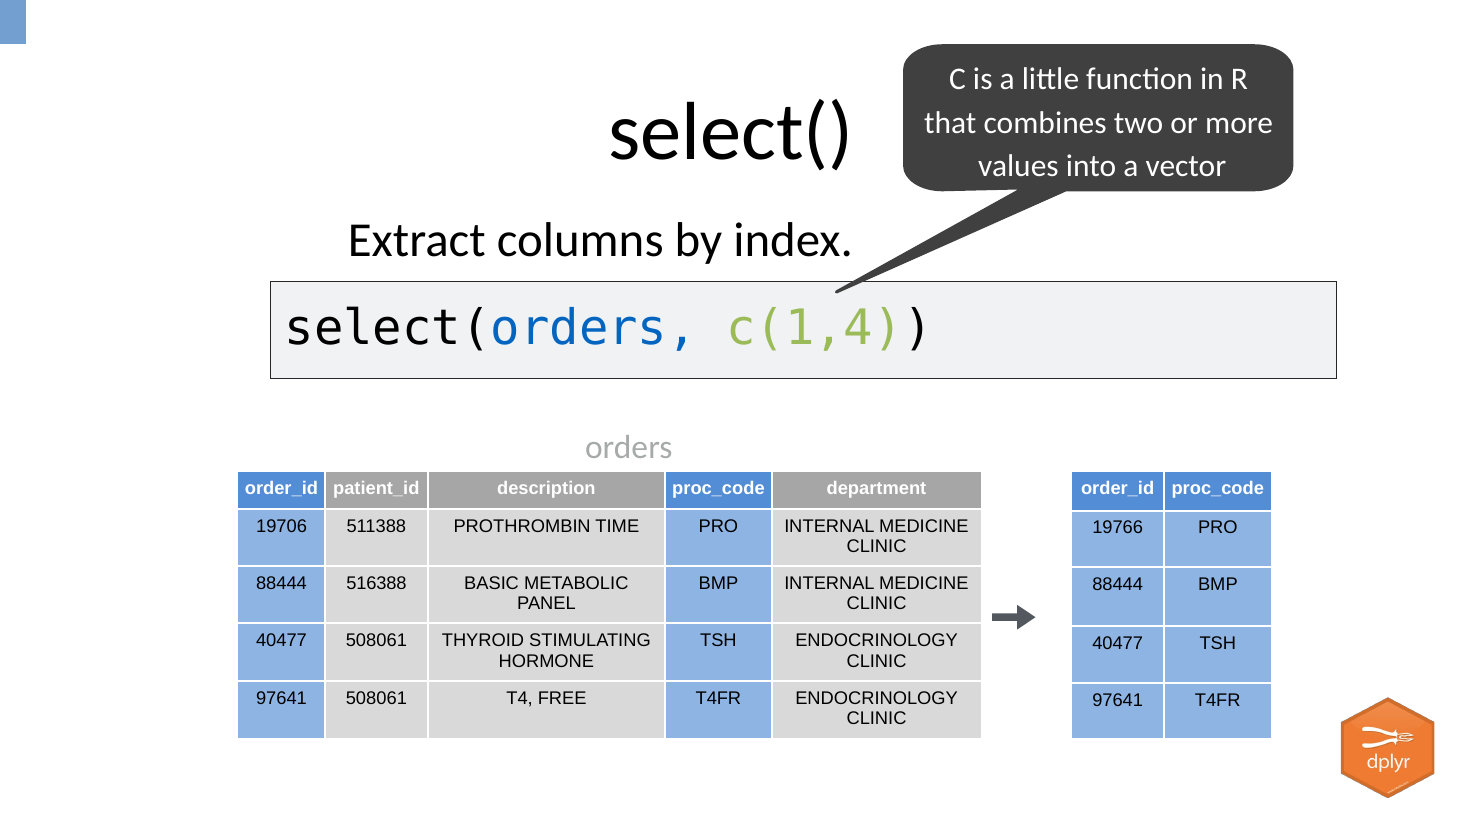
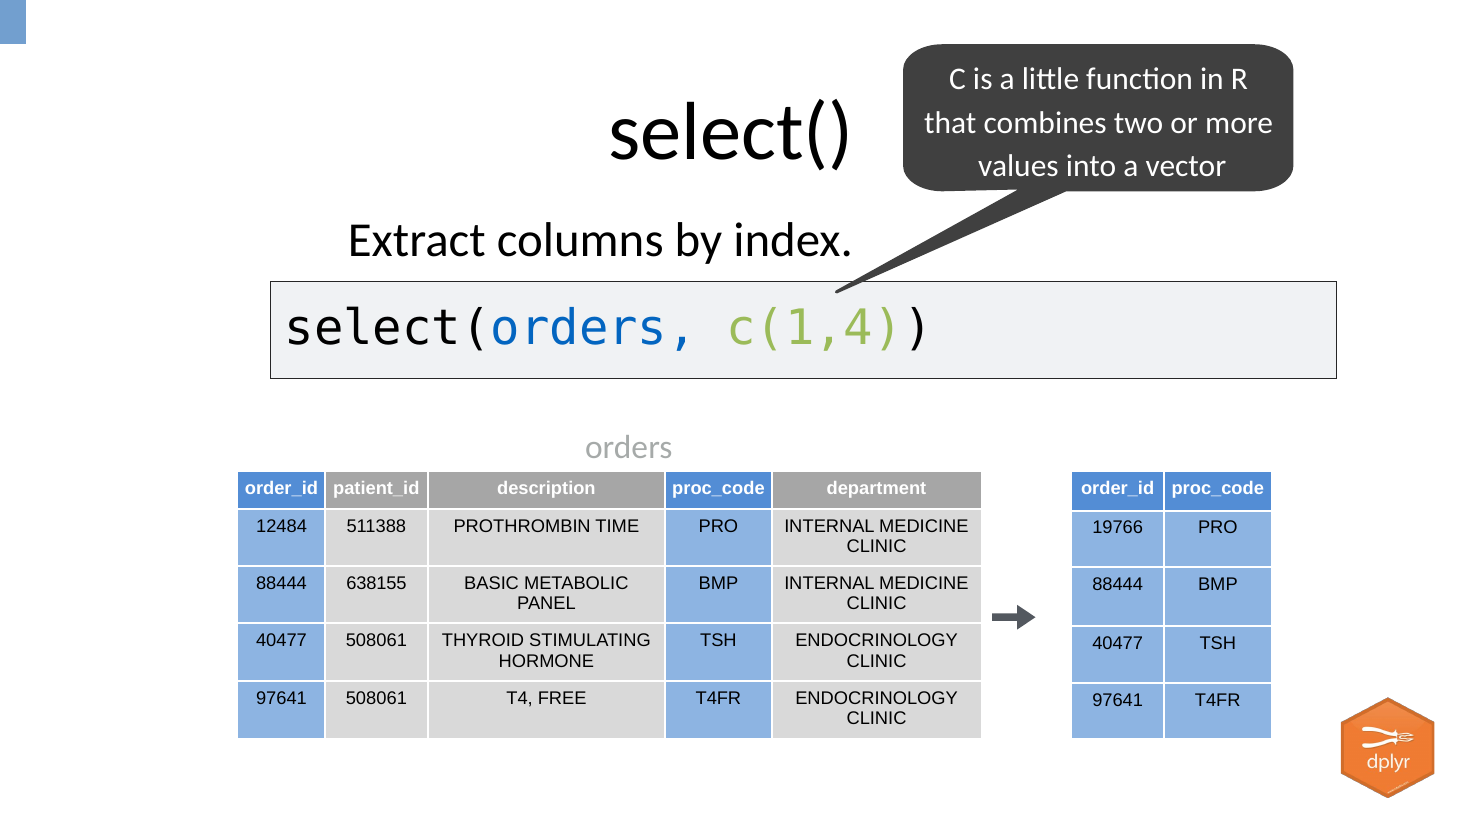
19706: 19706 -> 12484 (282, 527)
516388: 516388 -> 638155 (376, 584)
